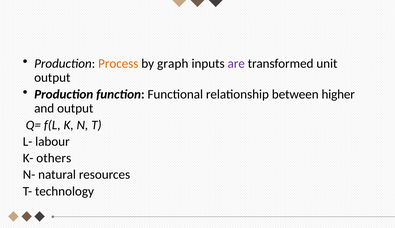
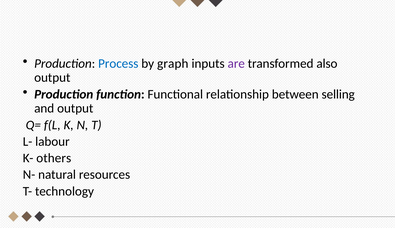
Process colour: orange -> blue (118, 63)
unit: unit -> also (327, 63)
higher: higher -> selling (338, 94)
